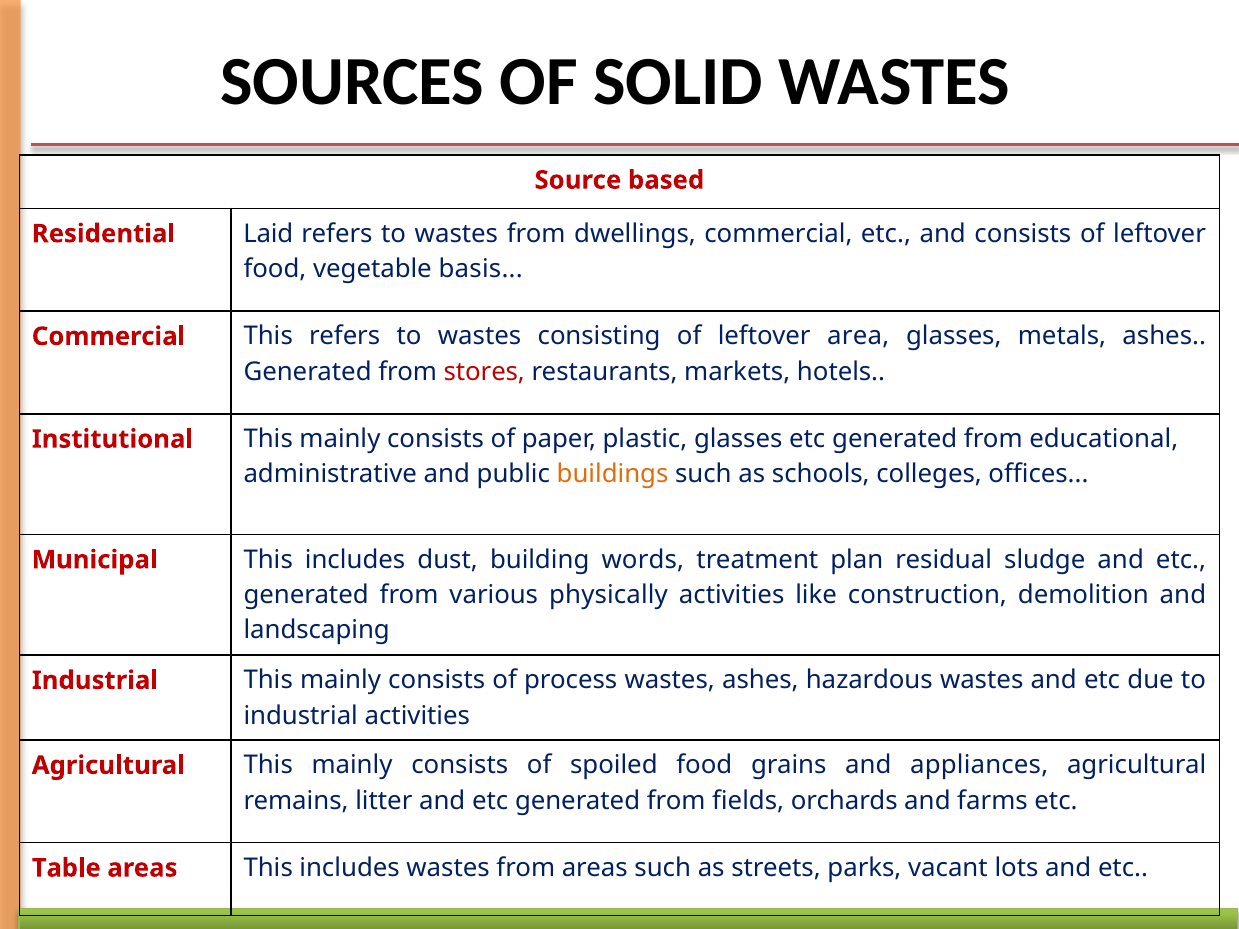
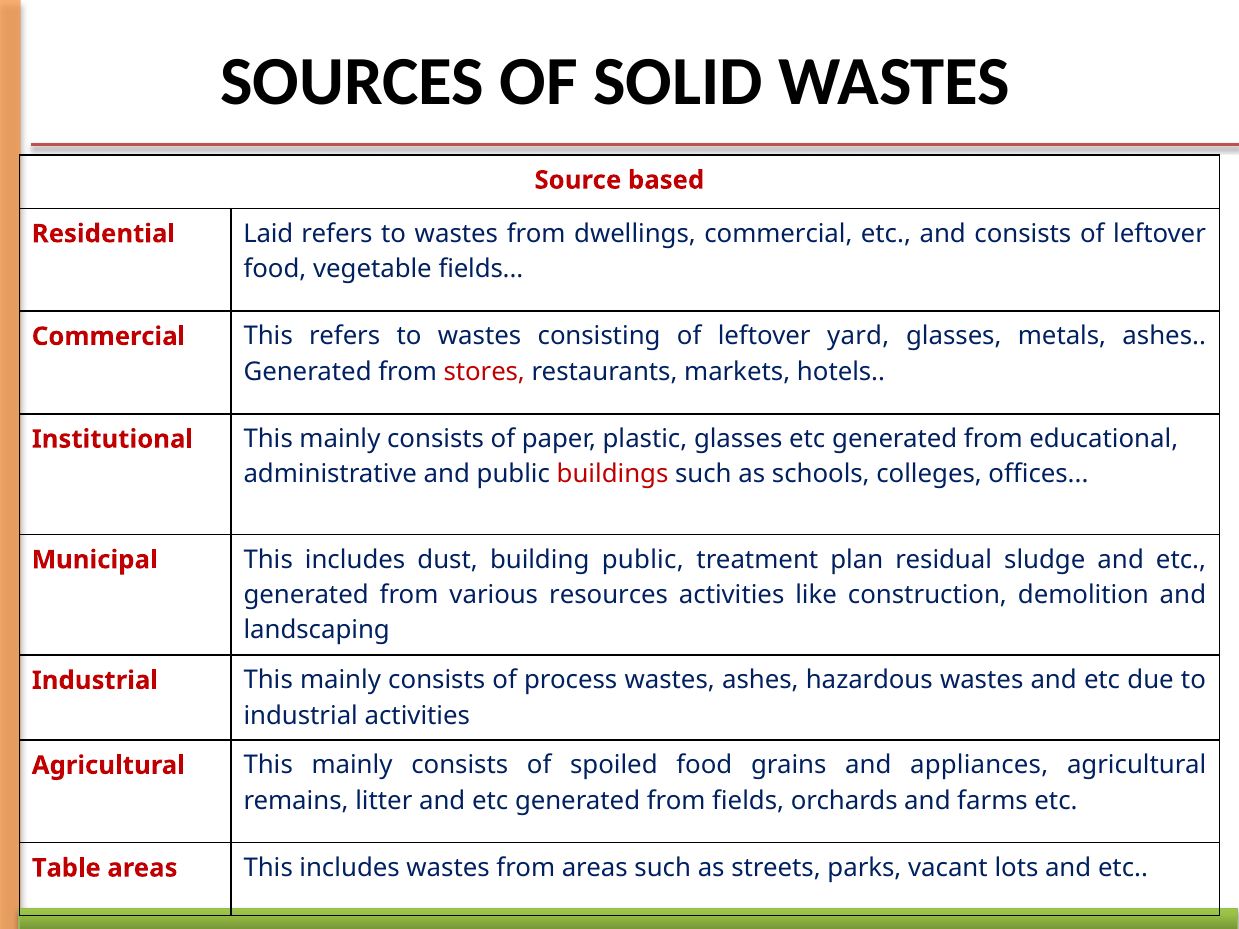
vegetable basis: basis -> fields (481, 269)
area: area -> yard (858, 337)
buildings colour: orange -> red (613, 475)
building words: words -> public (643, 560)
physically: physically -> resources (609, 595)
